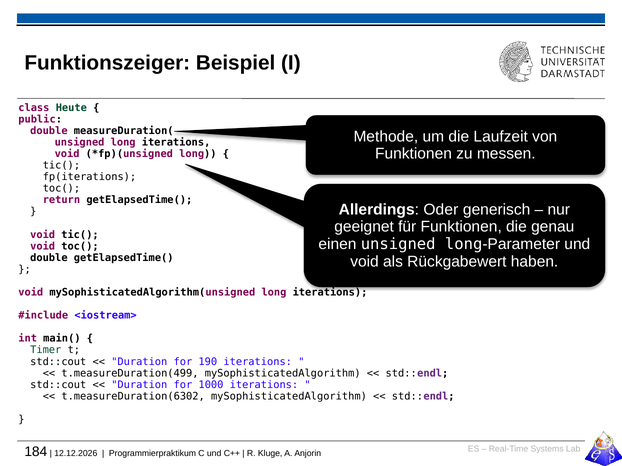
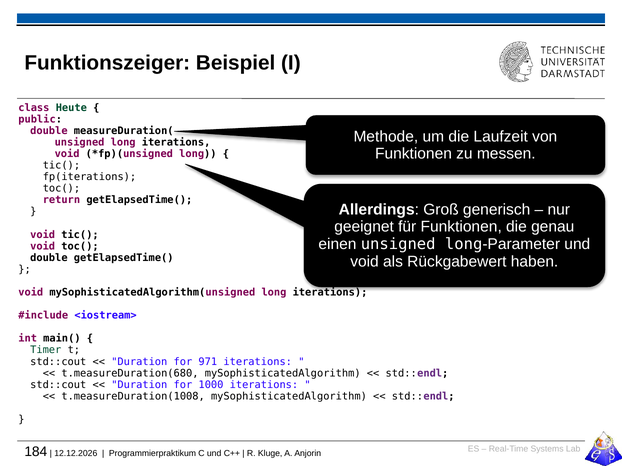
Oder: Oder -> Groß (441, 210)
190: 190 -> 971 (208, 362)
t.measureDuration(499: t.measureDuration(499 -> t.measureDuration(680 (130, 374)
t.measureDuration(6302: t.measureDuration(6302 -> t.measureDuration(1008 (133, 397)
